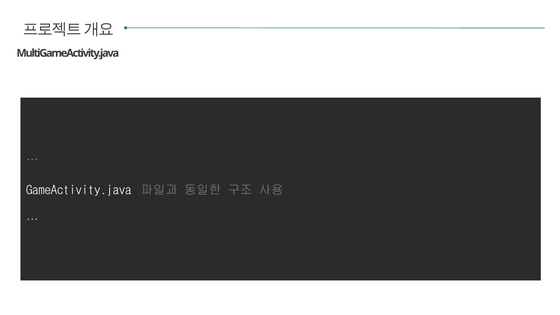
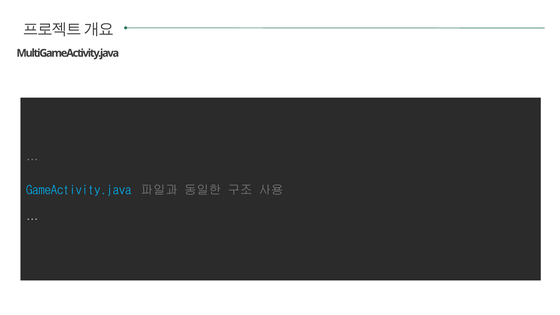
GameActivity.java colour: white -> light blue (79, 190)
